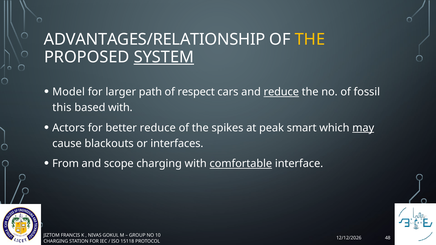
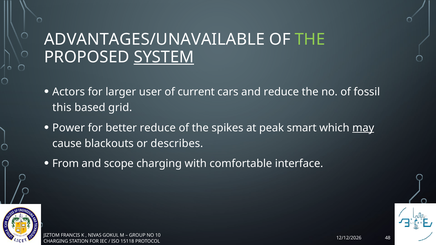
ADVANTAGES/RELATIONSHIP: ADVANTAGES/RELATIONSHIP -> ADVANTAGES/UNAVAILABLE (155, 40)
THE colour: yellow -> light green (310, 40)
Model: Model -> Actors (69, 92)
path: path -> user (150, 92)
respect: respect -> current (196, 92)
reduce underline: present -> none (281, 92)
based with: with -> grid (120, 108)
Actors: Actors -> Power (69, 128)
interfaces: interfaces -> describes (177, 144)
comfortable underline: present -> none (241, 164)
